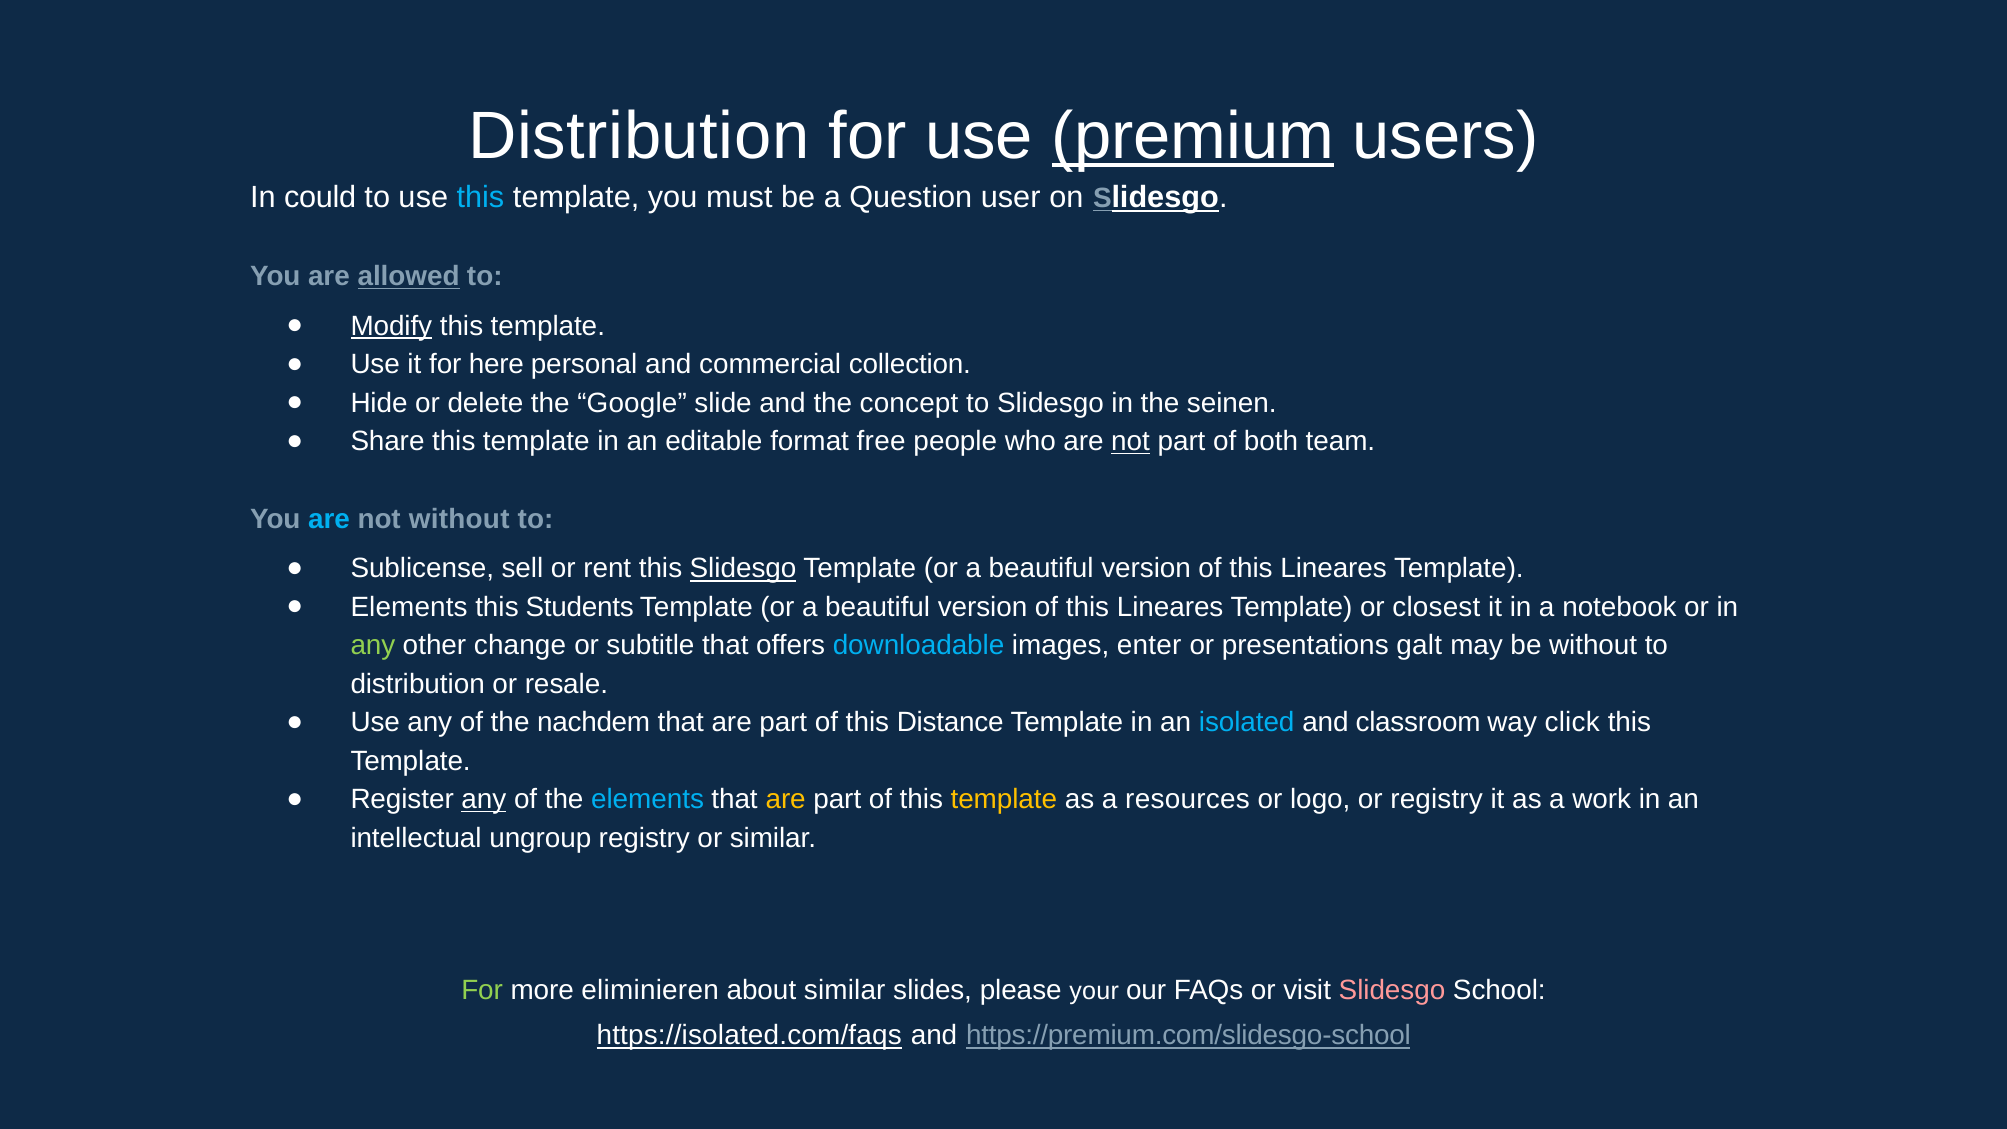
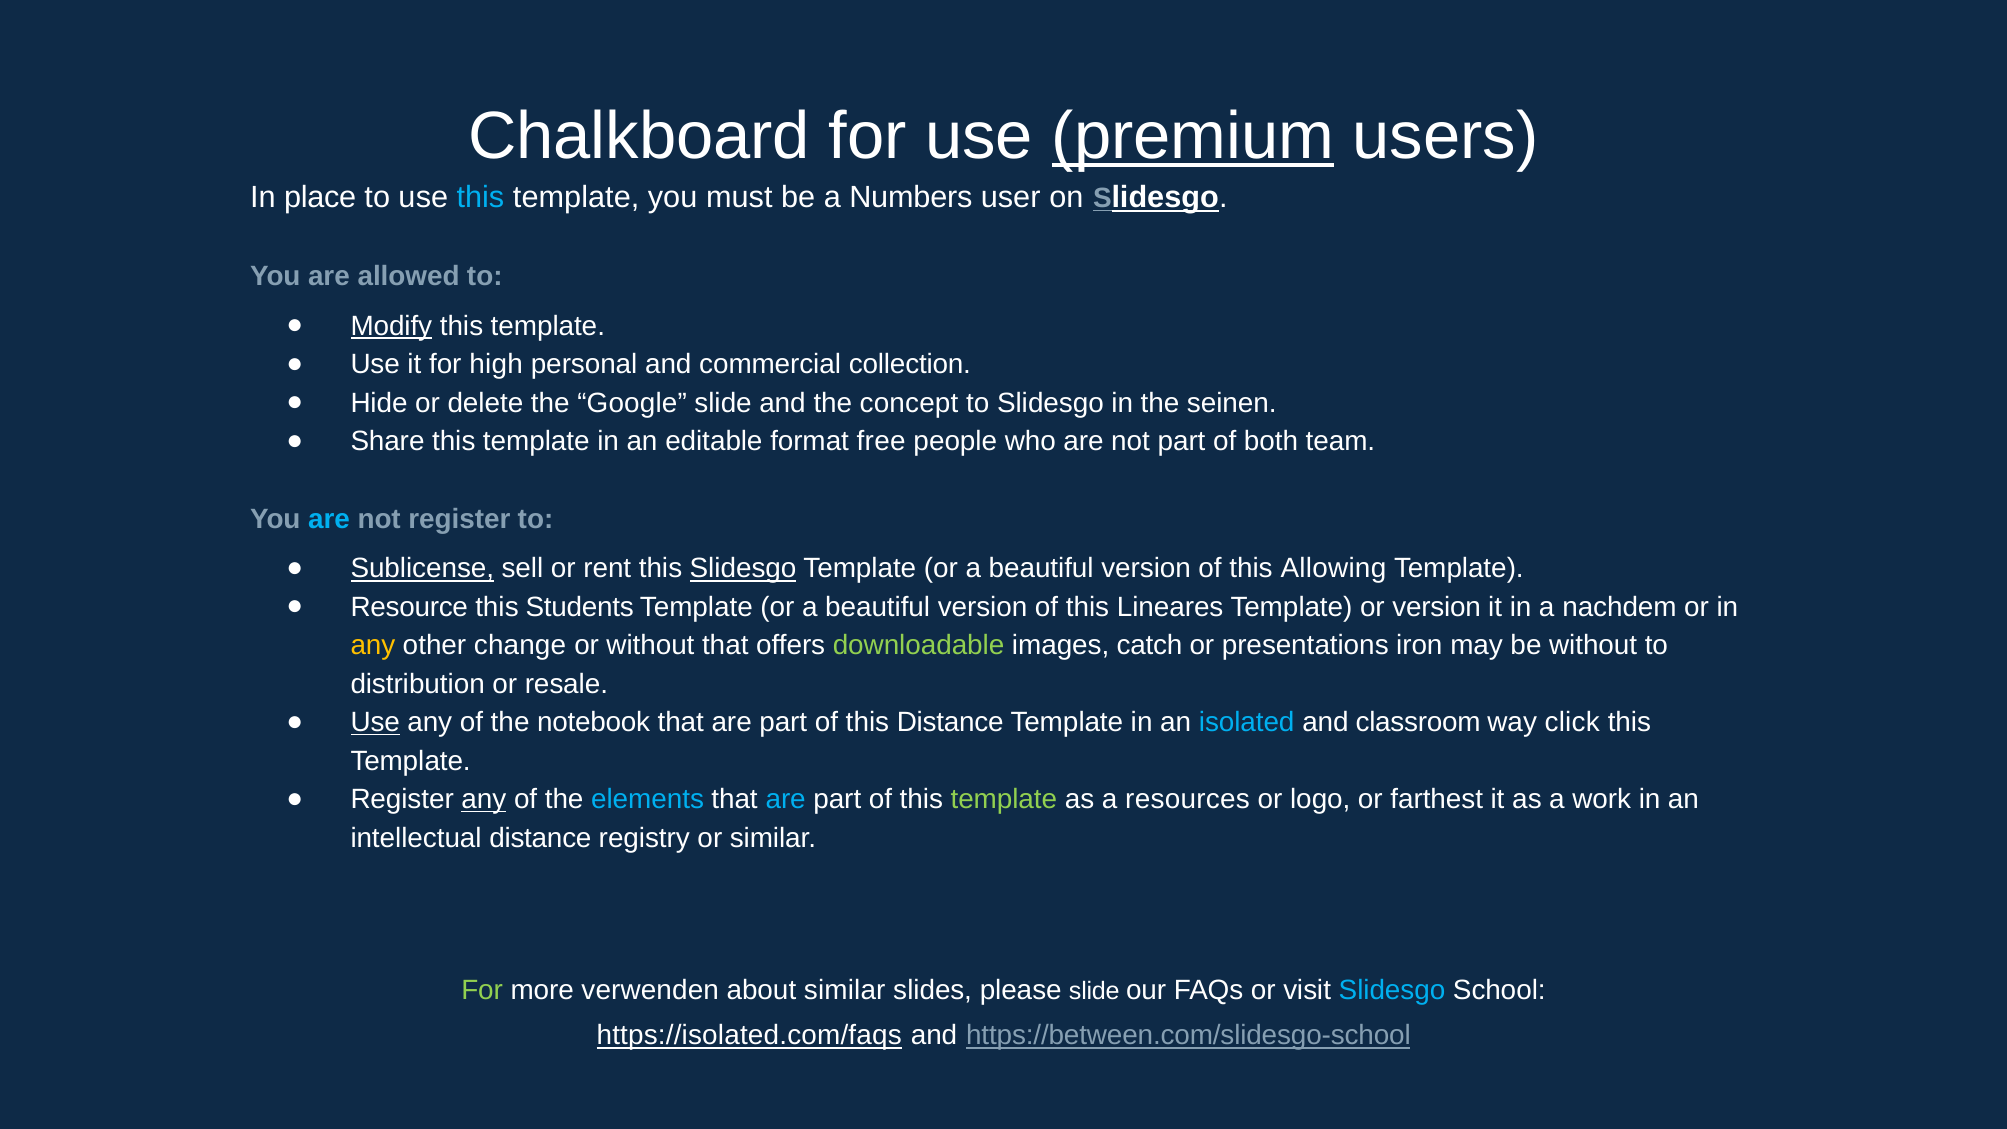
Distribution: Distribution -> Chalkboard (639, 136)
could: could -> place (320, 198)
Question: Question -> Numbers (911, 198)
allowed underline: present -> none (409, 277)
here: here -> high (496, 365)
not underline: present -> none (1131, 442)
not without: without -> register (459, 519)
Sublicense underline: none -> present (422, 569)
Lineares: Lineares -> Allowing (1333, 569)
Elements: Elements -> Resource (409, 607)
or closest: closest -> version (1437, 607)
notebook: notebook -> nachdem (1619, 607)
any colour: light green -> yellow (373, 646)
or subtitle: subtitle -> without (650, 646)
downloadable colour: light blue -> light green (919, 646)
enter: enter -> catch (1150, 646)
galt: galt -> iron (1419, 646)
Use underline: none -> present (375, 723)
nachdem: nachdem -> notebook (594, 723)
are colour: yellow -> light blue (786, 800)
template colour: yellow -> light green (1004, 800)
or registry: registry -> farthest (1437, 800)
intellectual ungroup: ungroup -> distance (540, 838)
eliminieren: eliminieren -> verwenden (650, 991)
please your: your -> slide (1094, 992)
Slidesgo colour: pink -> light blue (1392, 991)
https://premium.com/slidesgo-school: https://premium.com/slidesgo-school -> https://between.com/slidesgo-school (1188, 1036)
